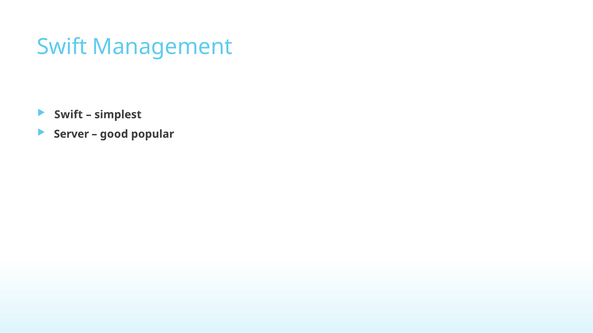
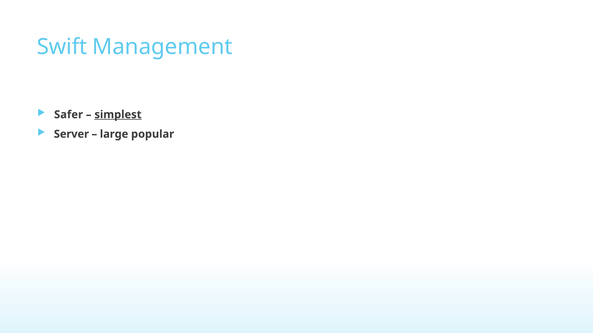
Swift: Swift -> Safer (69, 115)
simplest underline: none -> present (118, 115)
good: good -> large (114, 134)
